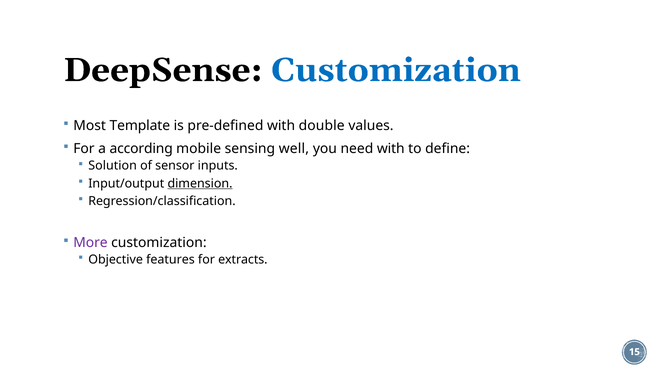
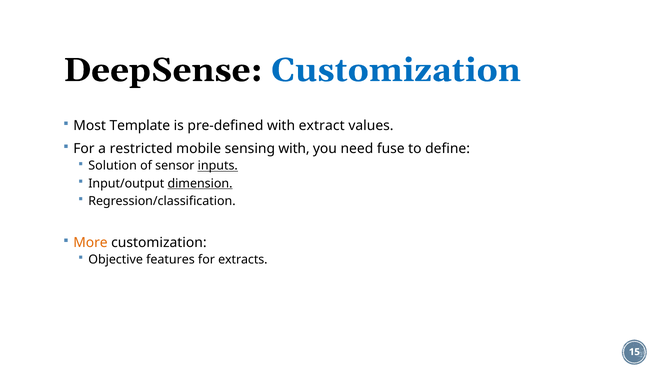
double: double -> extract (322, 126)
according: according -> restricted (141, 149)
sensing well: well -> with (294, 149)
need with: with -> fuse (391, 149)
inputs underline: none -> present (218, 166)
More colour: purple -> orange (90, 243)
